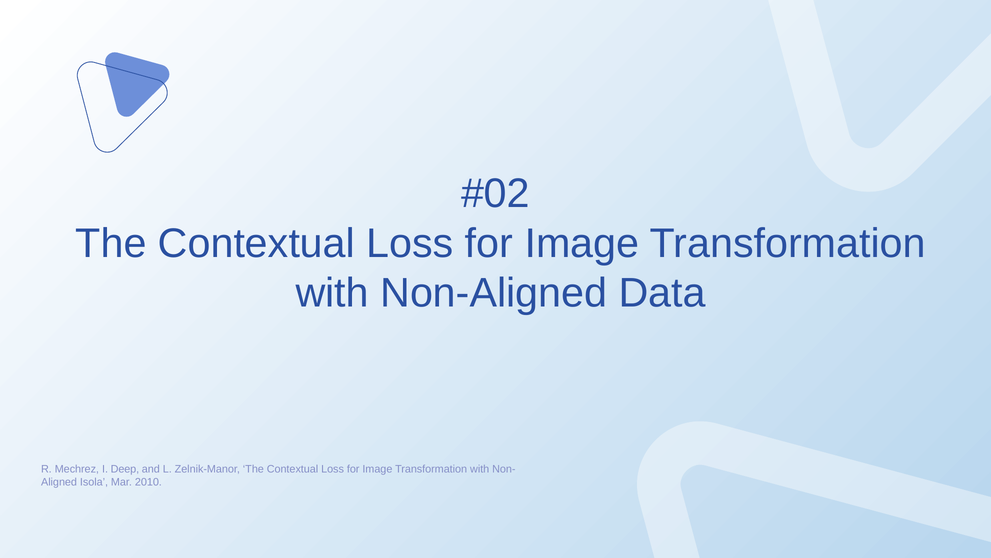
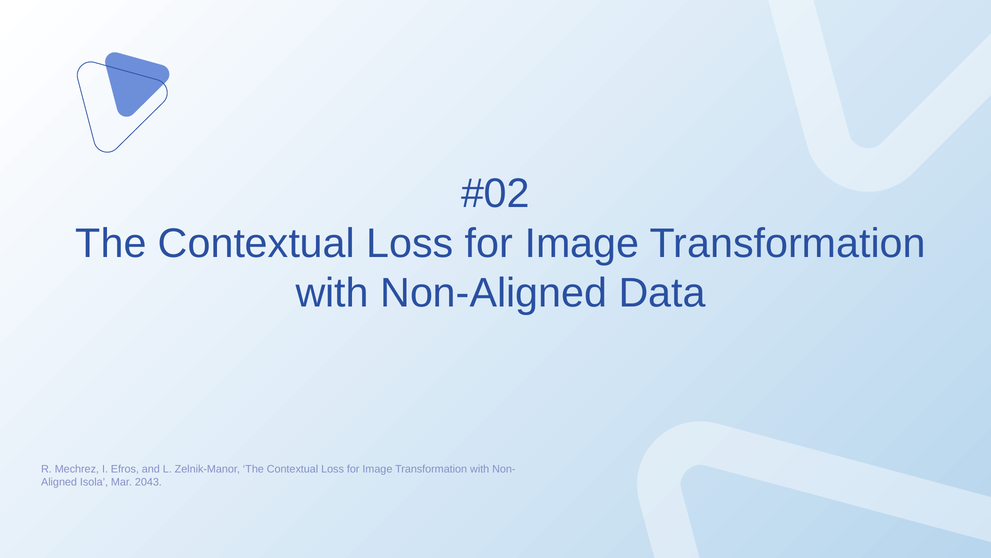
Deep: Deep -> Efros (125, 469)
2010: 2010 -> 2043 (148, 482)
